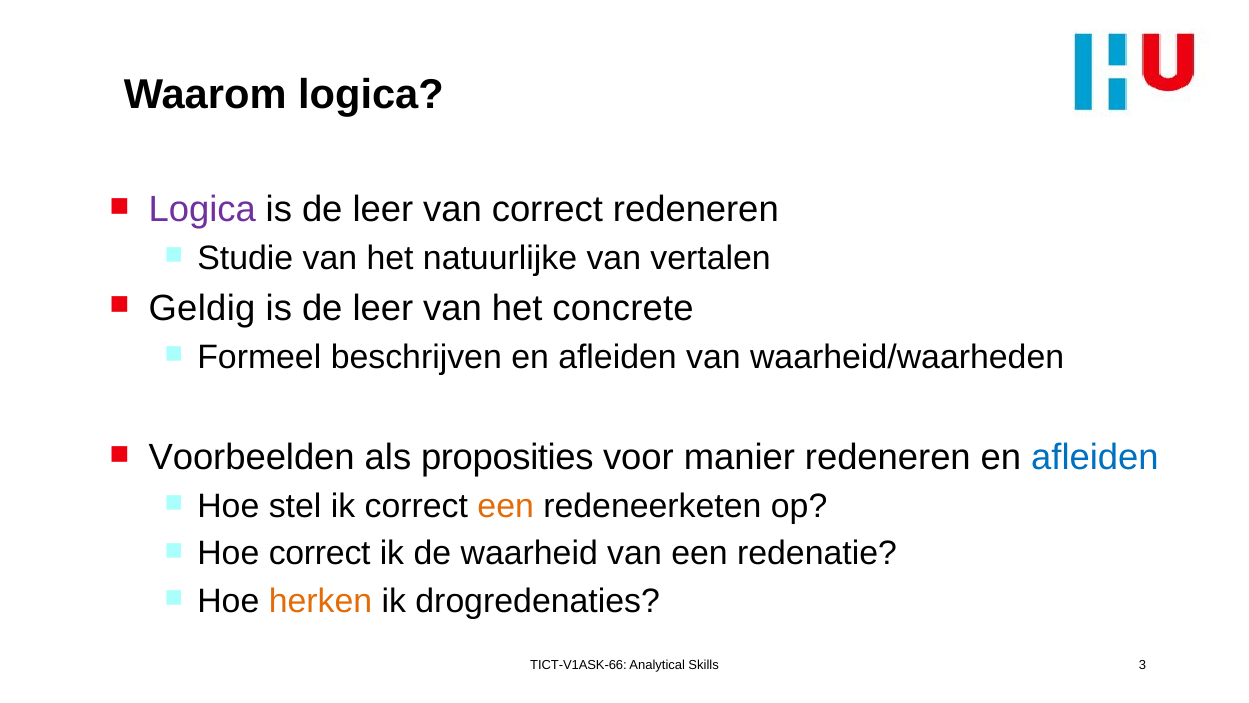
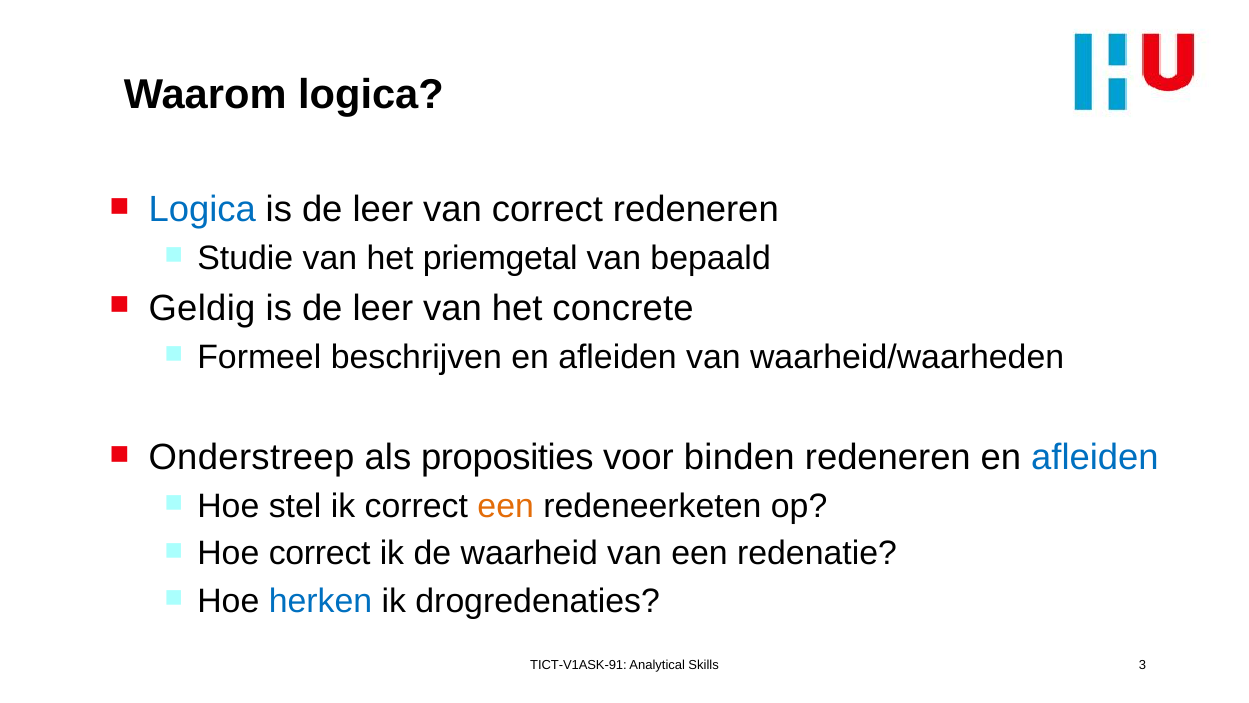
Logica colour: purple -> blue (202, 210)
natuurlijke: natuurlijke -> priemgetal (500, 258)
vertalen: vertalen -> bepaald (711, 258)
Voorbeelden: Voorbeelden -> Onderstreep (251, 457)
manier: manier -> binden (739, 457)
herken colour: orange -> blue (320, 601)
TICT-V1ASK-66: TICT-V1ASK-66 -> TICT-V1ASK-91 (578, 664)
